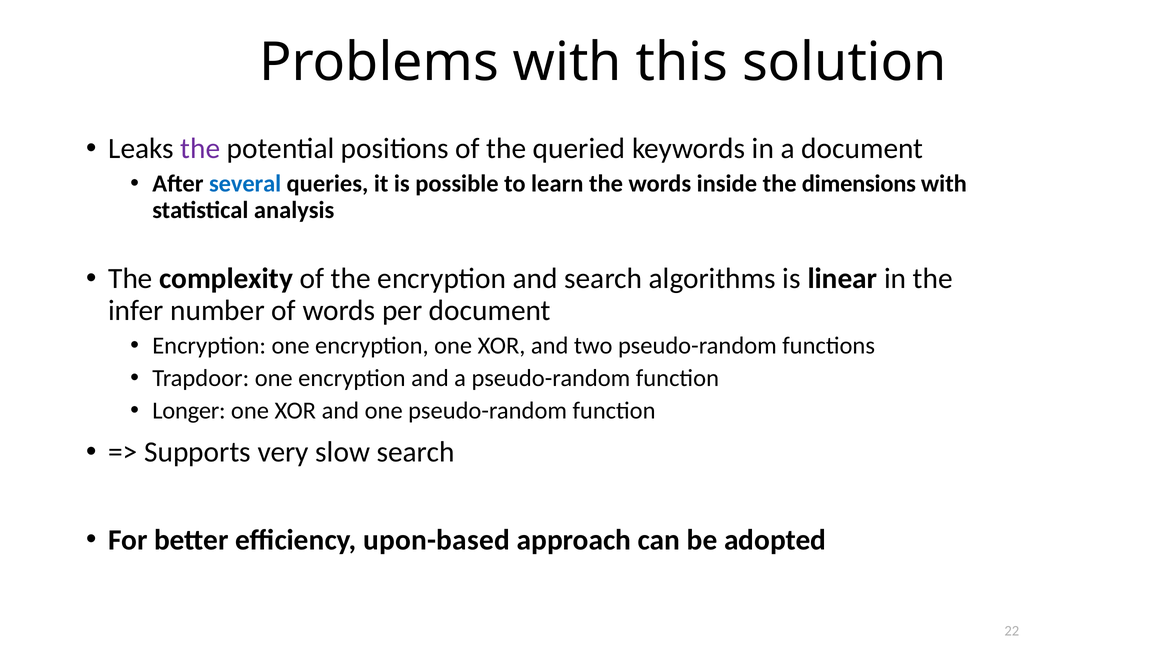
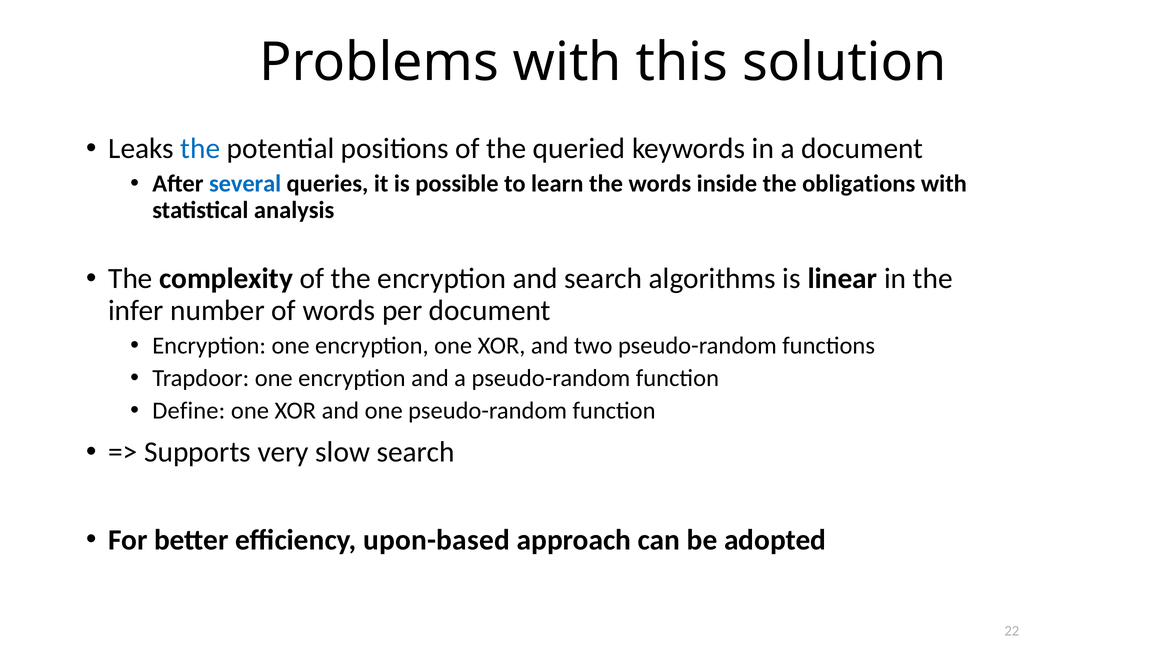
the colour: purple -> blue (200, 148)
dimensions: dimensions -> obligations (859, 184)
Longer: Longer -> Define (189, 411)
